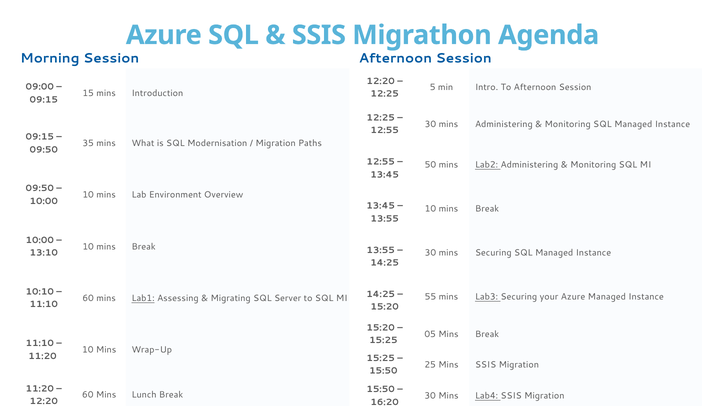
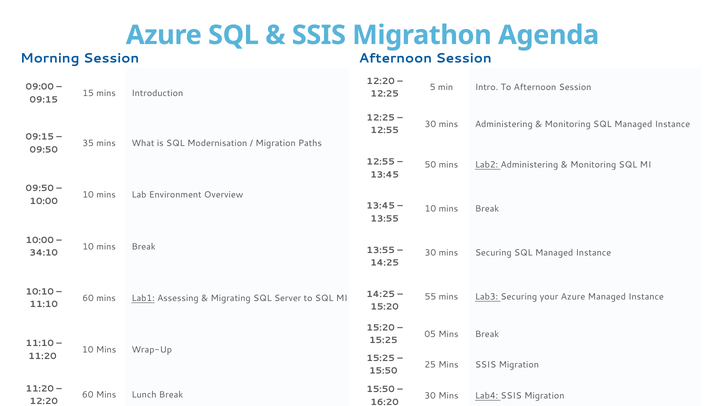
13:10: 13:10 -> 34:10 (44, 253)
